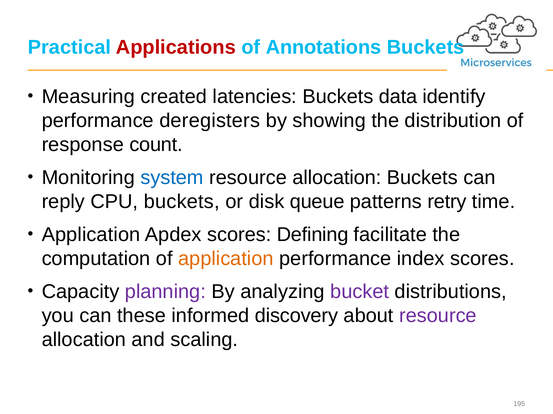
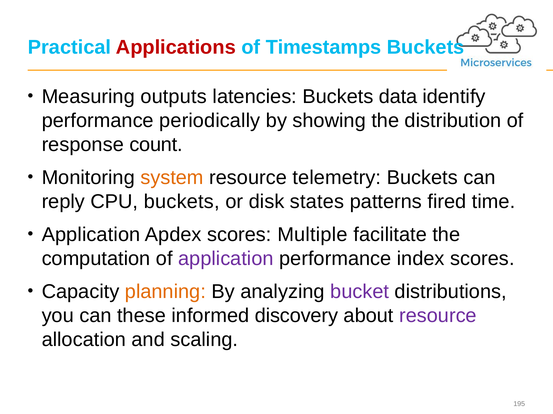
Annotations: Annotations -> Timestamps (323, 47)
created: created -> outputs (174, 97)
deregisters: deregisters -> periodically (210, 121)
system colour: blue -> orange (172, 178)
allocation: allocation -> telemetry (337, 178)
queue: queue -> states (317, 202)
retry: retry -> fired (447, 202)
Defining: Defining -> Multiple (312, 235)
application colour: orange -> purple (226, 259)
planning colour: purple -> orange (165, 292)
